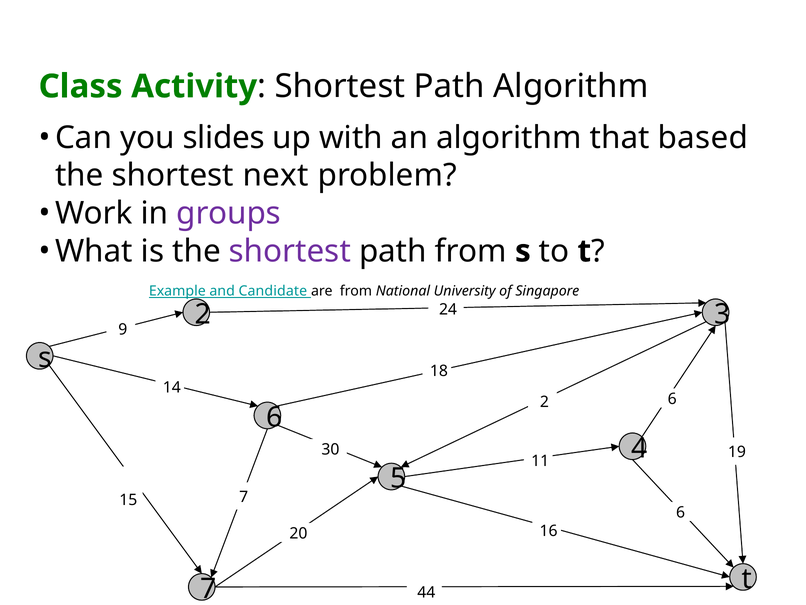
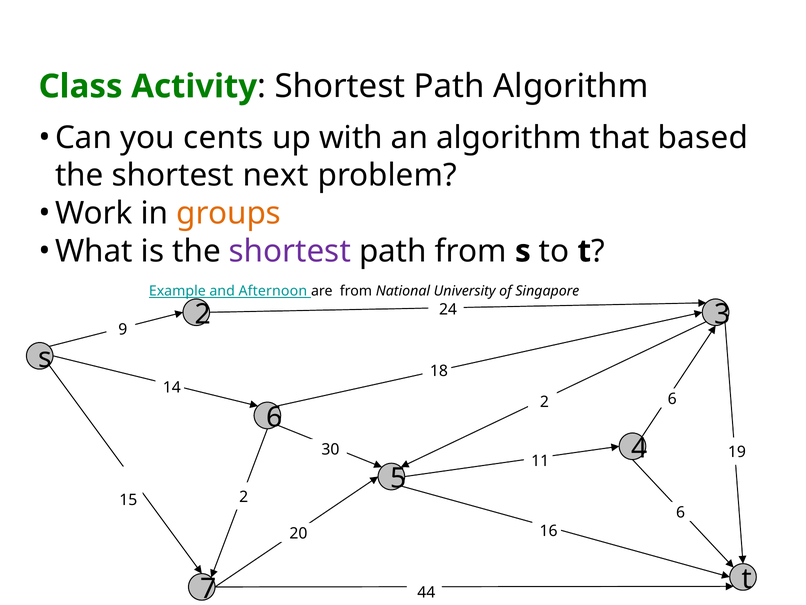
slides: slides -> cents (223, 138)
groups colour: purple -> orange (229, 213)
Candidate: Candidate -> Afternoon (273, 291)
15 7: 7 -> 2 (244, 496)
